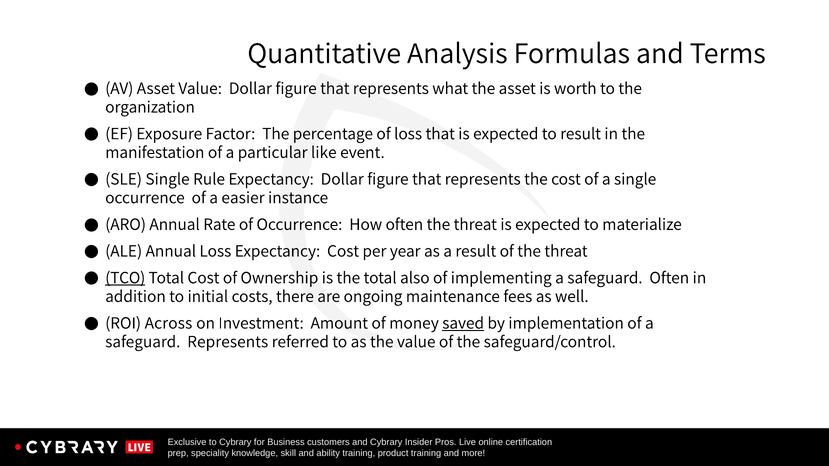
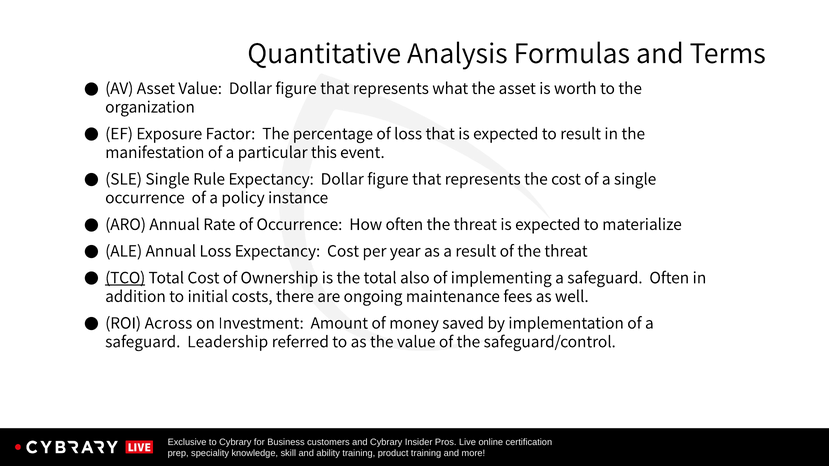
like: like -> this (324, 152)
easier: easier -> policy (243, 198)
saved underline: present -> none (463, 323)
safeguard Represents: Represents -> Leadership (228, 342)
